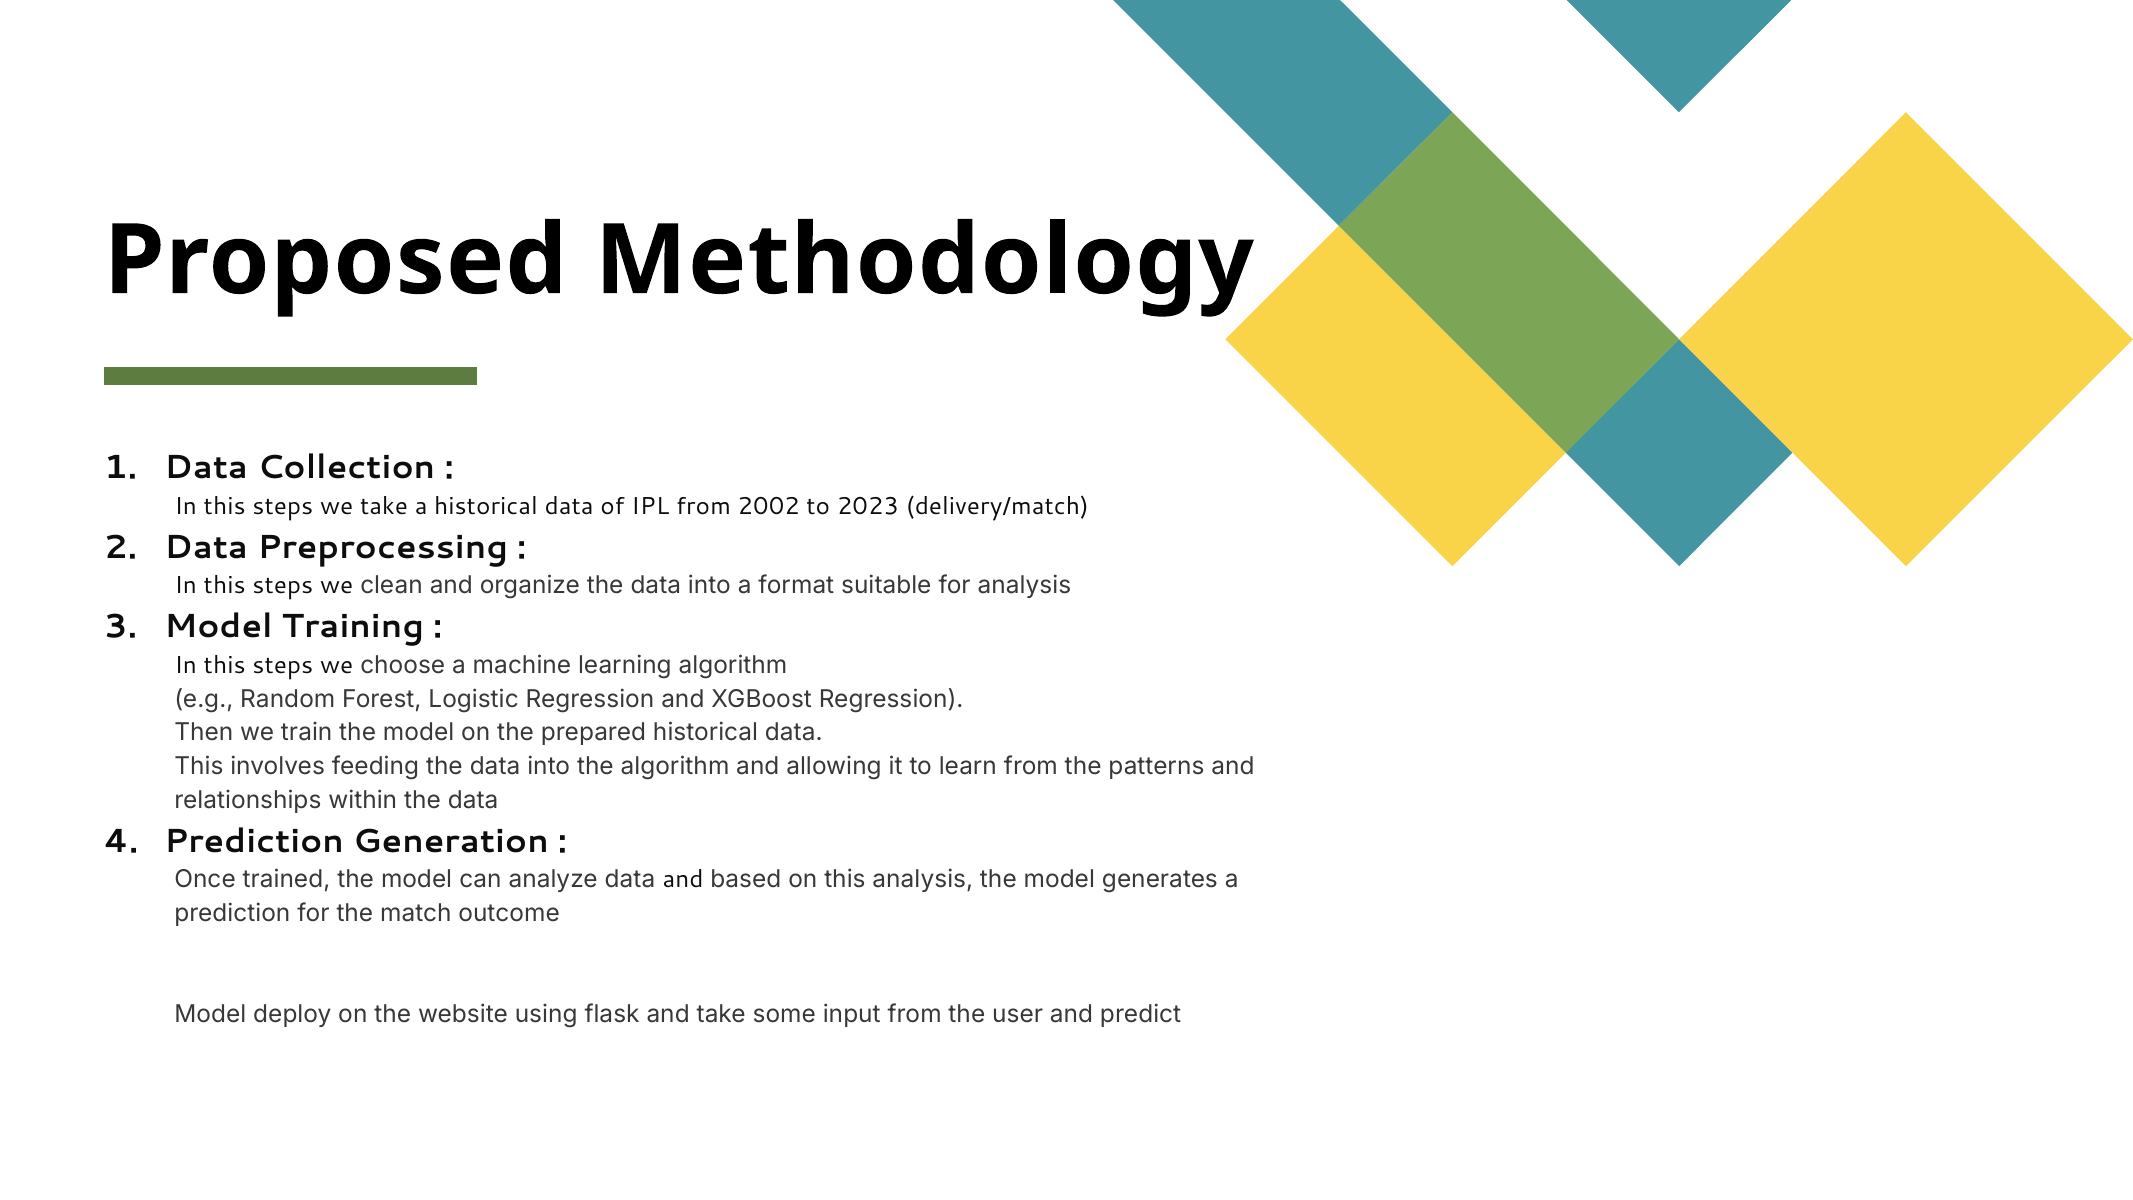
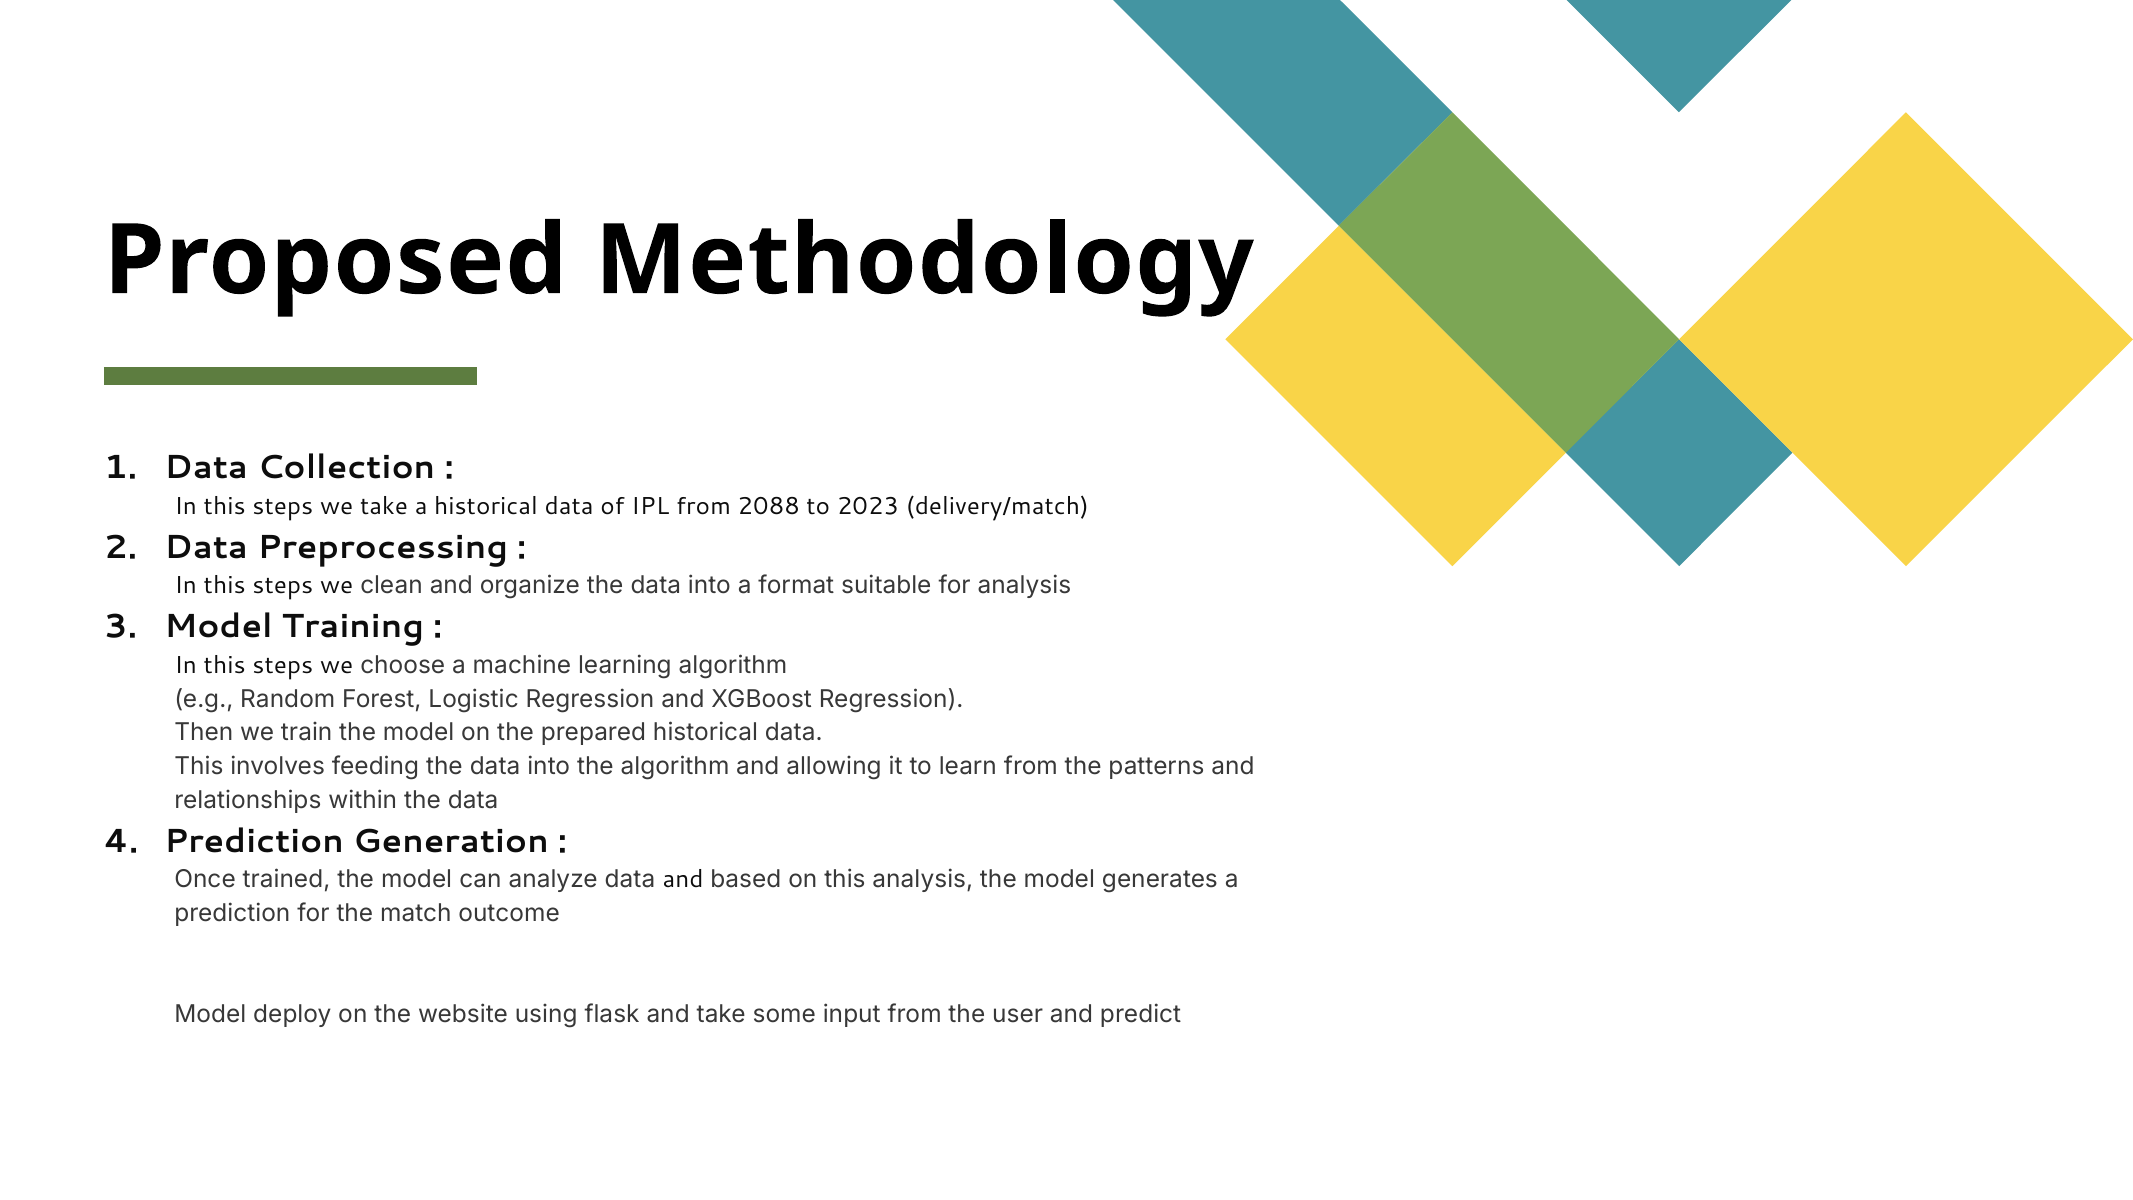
2002: 2002 -> 2088 (769, 506)
